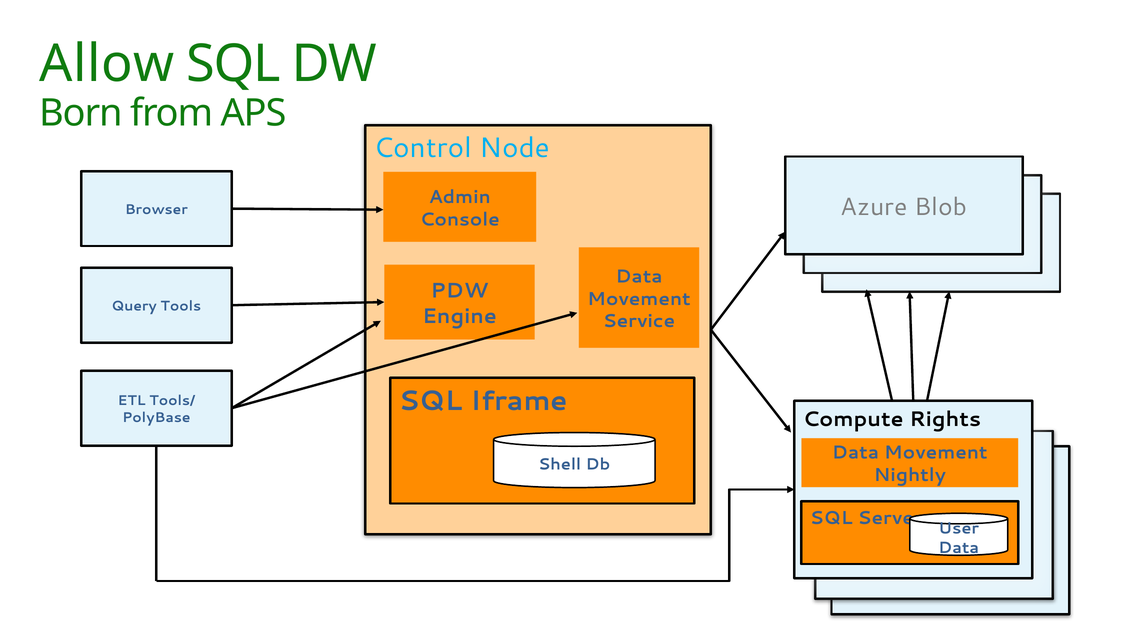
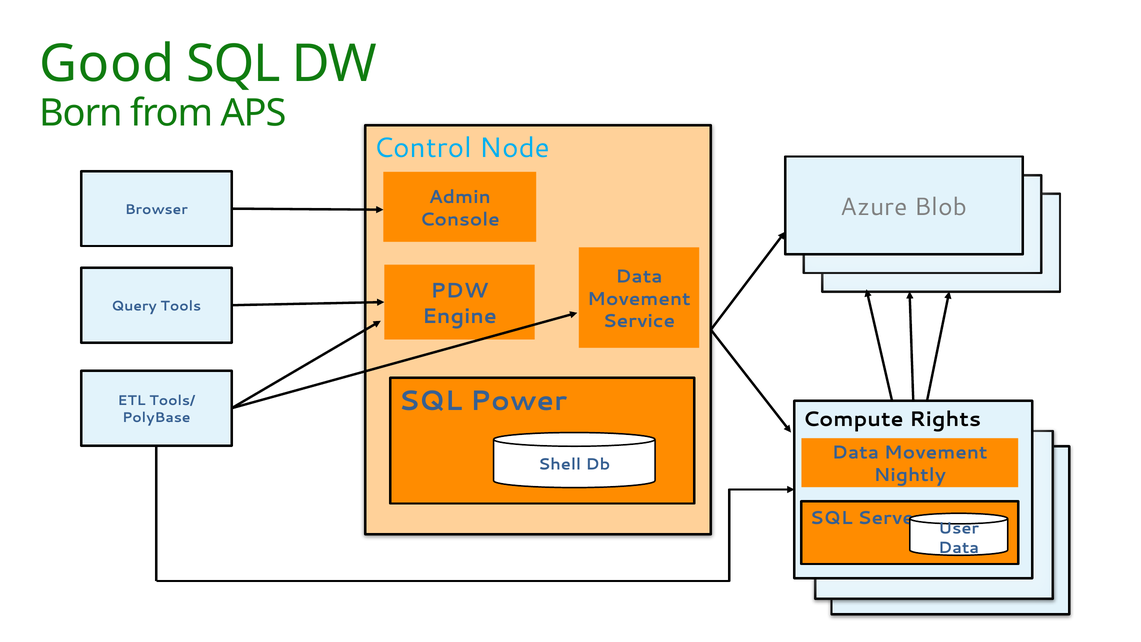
Allow: Allow -> Good (107, 64)
Iframe: Iframe -> Power (519, 401)
